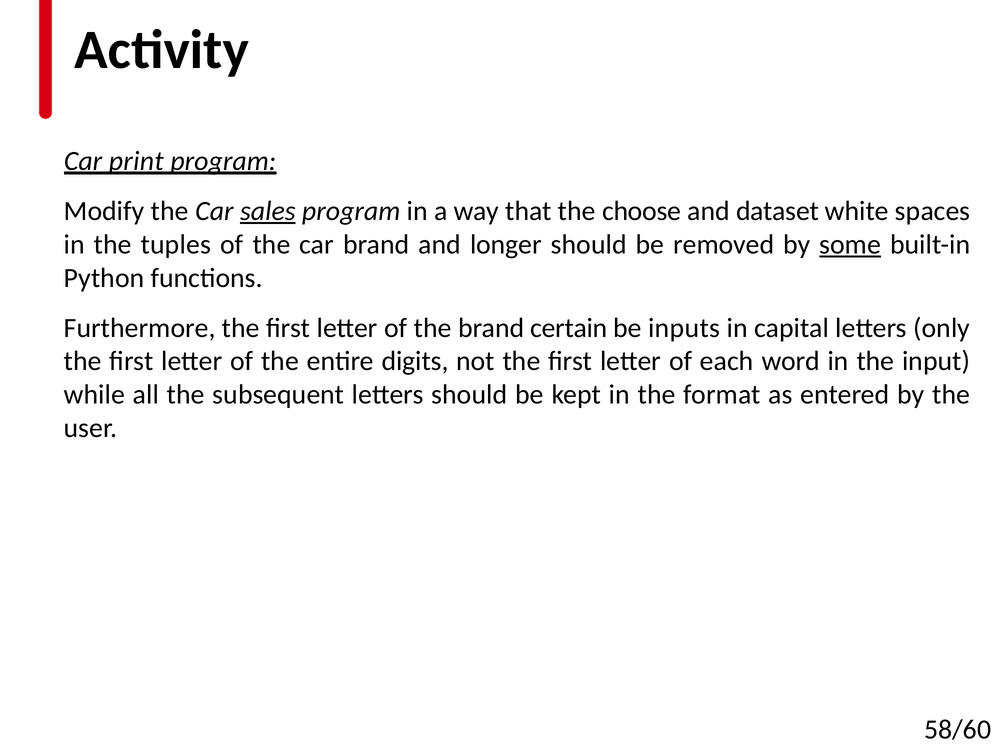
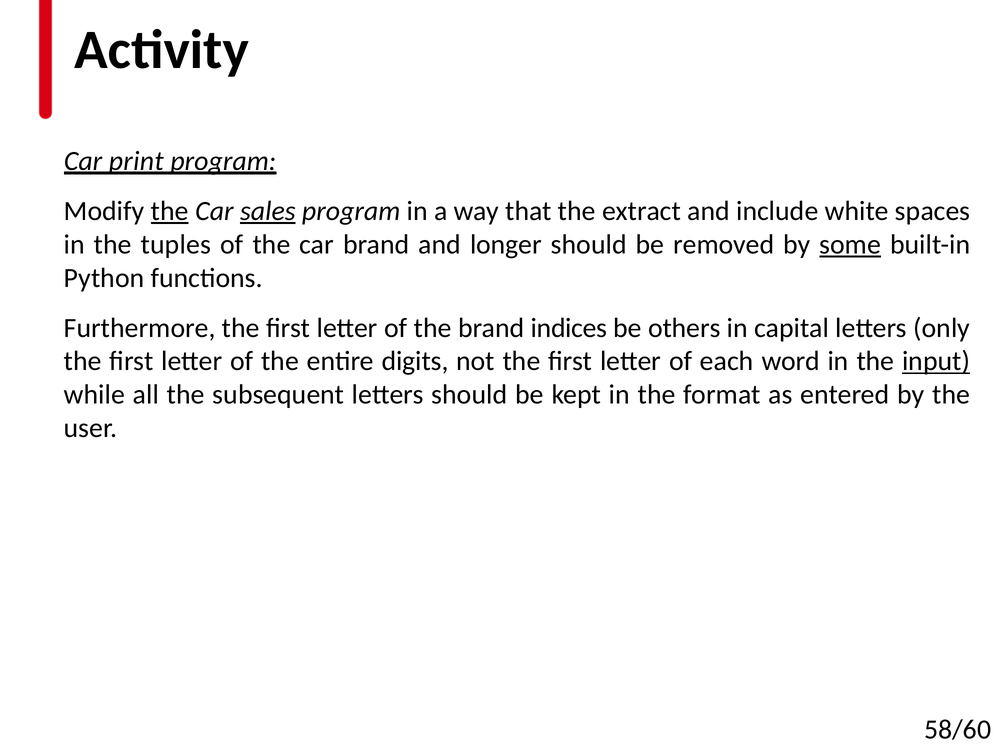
the underline: none -> present (170, 211)
choose: choose -> extract (642, 211)
dataset: dataset -> include (777, 211)
certain: certain -> indices (569, 328)
inputs: inputs -> others (684, 328)
input underline: none -> present (936, 362)
